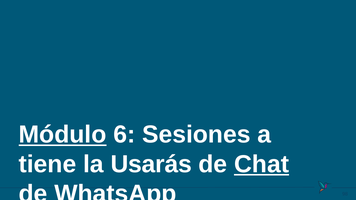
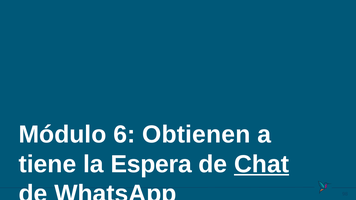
Módulo underline: present -> none (63, 135)
Sesiones: Sesiones -> Obtienen (196, 135)
Usarás: Usarás -> Espera (151, 164)
